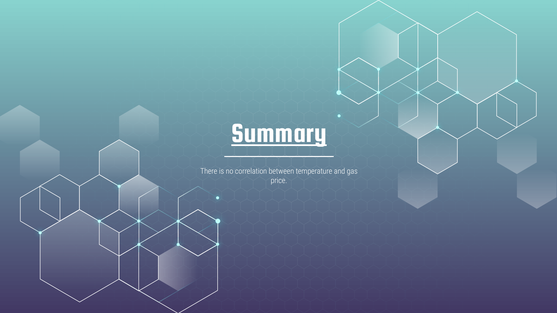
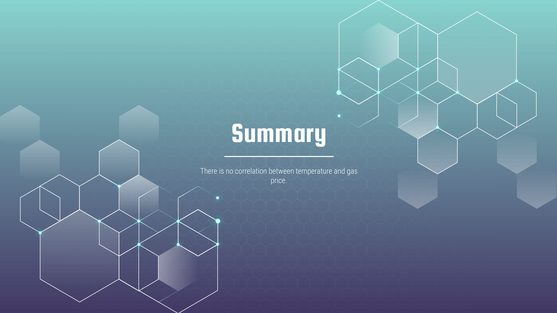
Summary underline: present -> none (279, 133)
